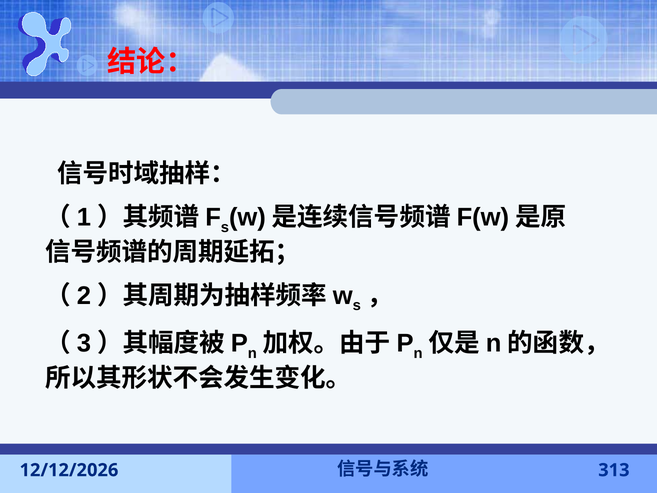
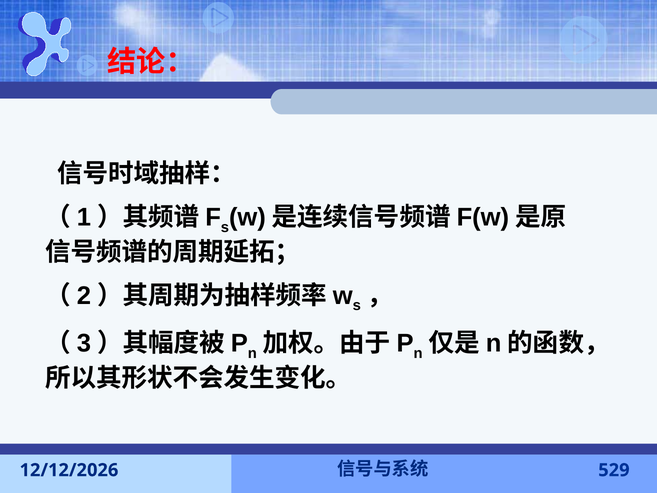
313: 313 -> 529 (614, 470)
